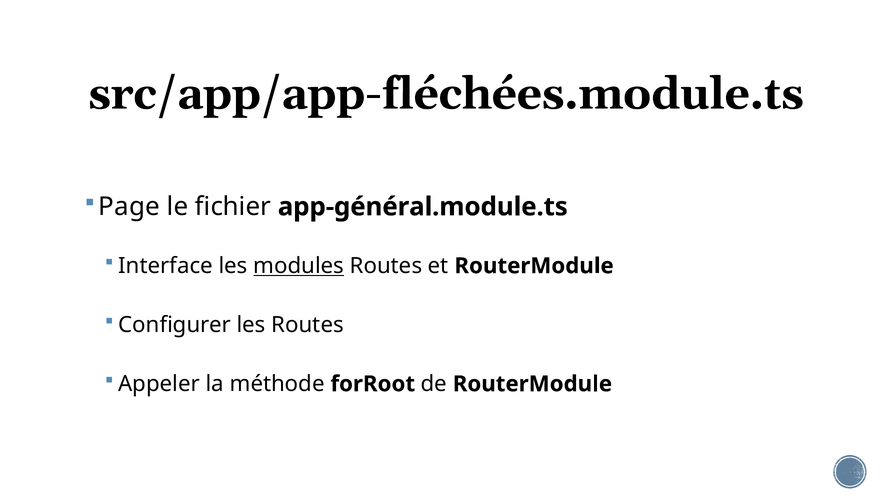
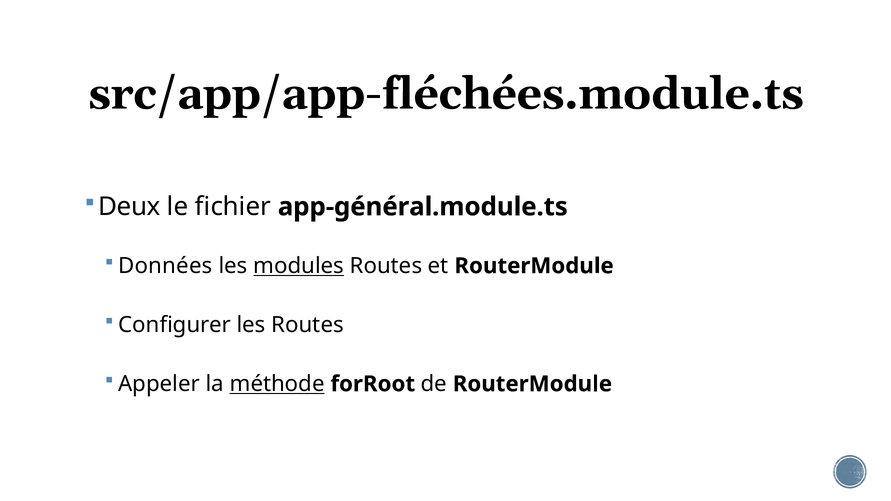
Page: Page -> Deux (129, 207)
Interface: Interface -> Données (165, 266)
méthode underline: none -> present (277, 384)
